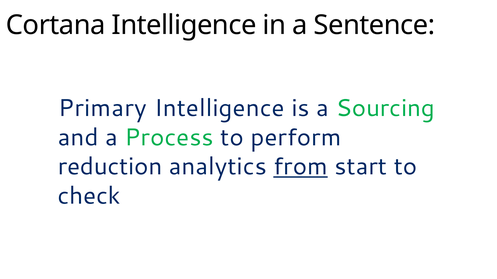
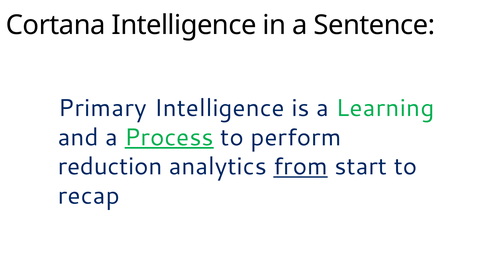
Sourcing: Sourcing -> Learning (385, 108)
Process underline: none -> present (169, 138)
check: check -> recap (89, 196)
